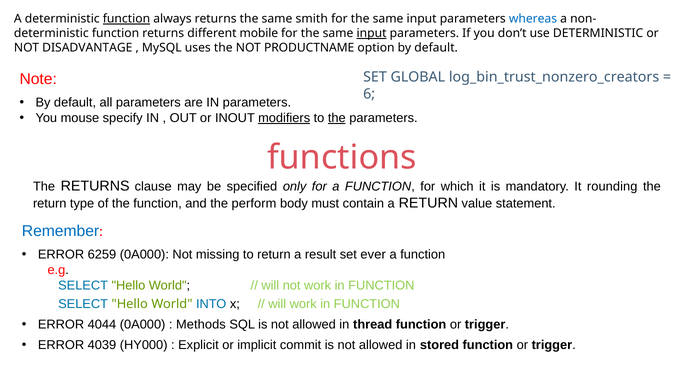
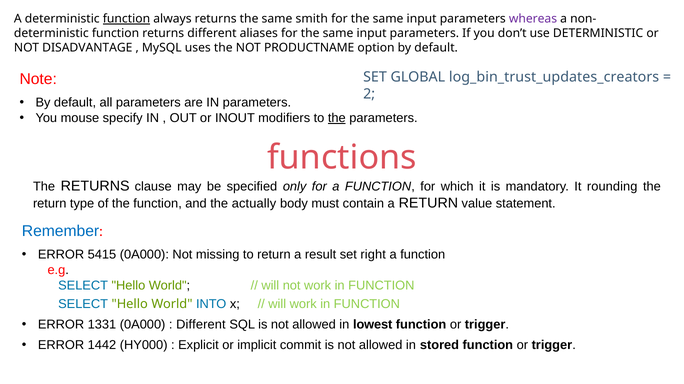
whereas colour: blue -> purple (533, 19)
mobile: mobile -> aliases (259, 33)
input underline: present -> none (372, 33)
log_bin_trust_nonzero_creators: log_bin_trust_nonzero_creators -> log_bin_trust_updates_creators (554, 77)
6: 6 -> 2 (369, 94)
modifiers underline: present -> none (284, 118)
perform: perform -> actually (254, 204)
6259: 6259 -> 5415 (102, 255)
ever: ever -> right (373, 255)
4044: 4044 -> 1331 (102, 325)
Methods: Methods -> Different (201, 325)
thread: thread -> lowest (373, 325)
4039: 4039 -> 1442 (102, 346)
